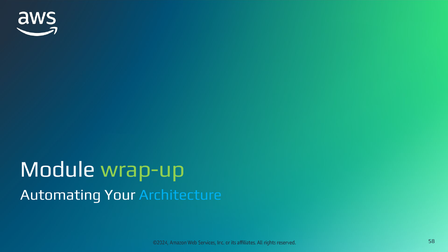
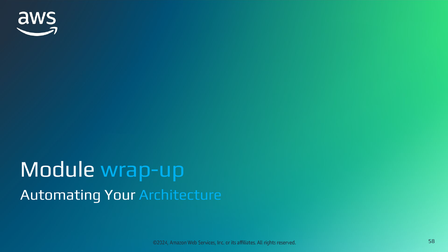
wrap-up colour: light green -> light blue (143, 170)
